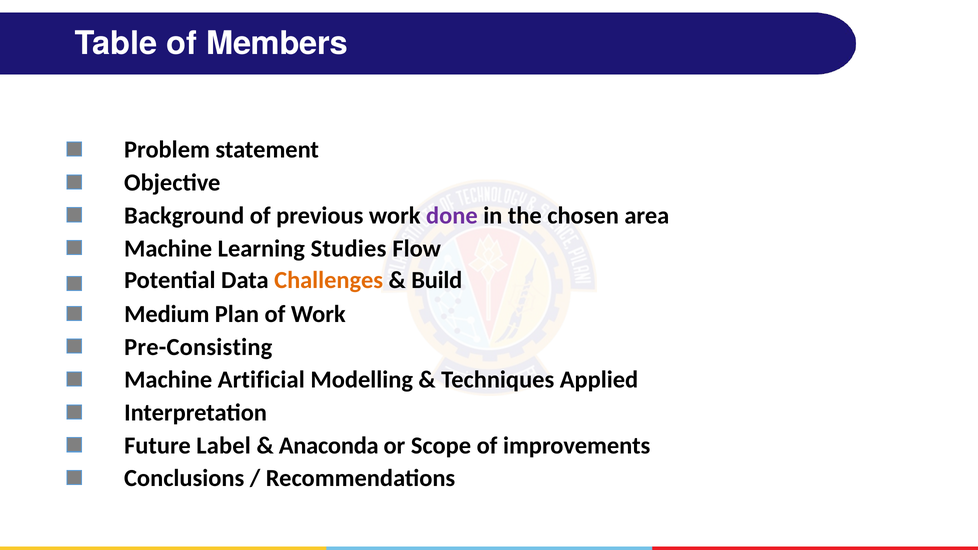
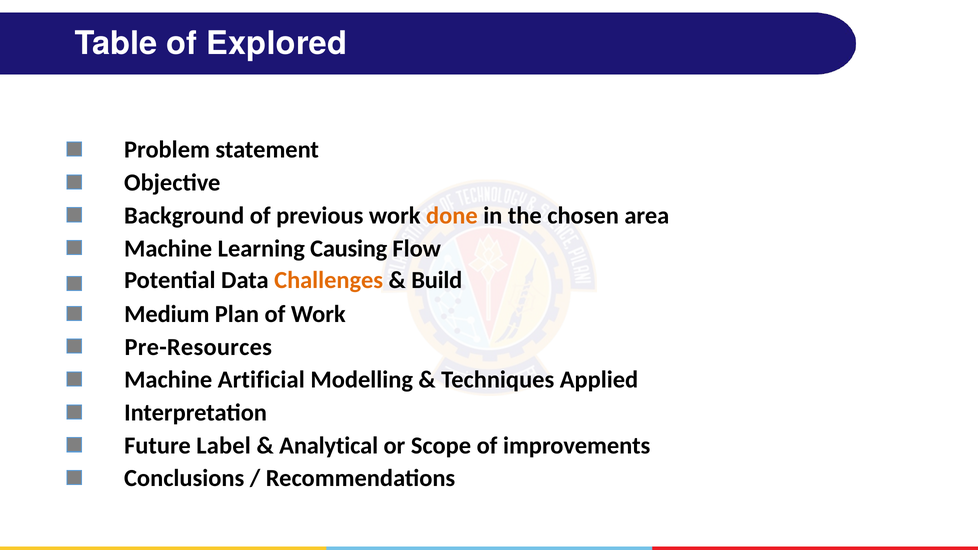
Members: Members -> Explored (277, 43)
done colour: purple -> orange (452, 216)
Studies: Studies -> Causing (349, 249)
Pre-Consisting: Pre-Consisting -> Pre-Resources (198, 347)
Anaconda: Anaconda -> Analytical (329, 446)
